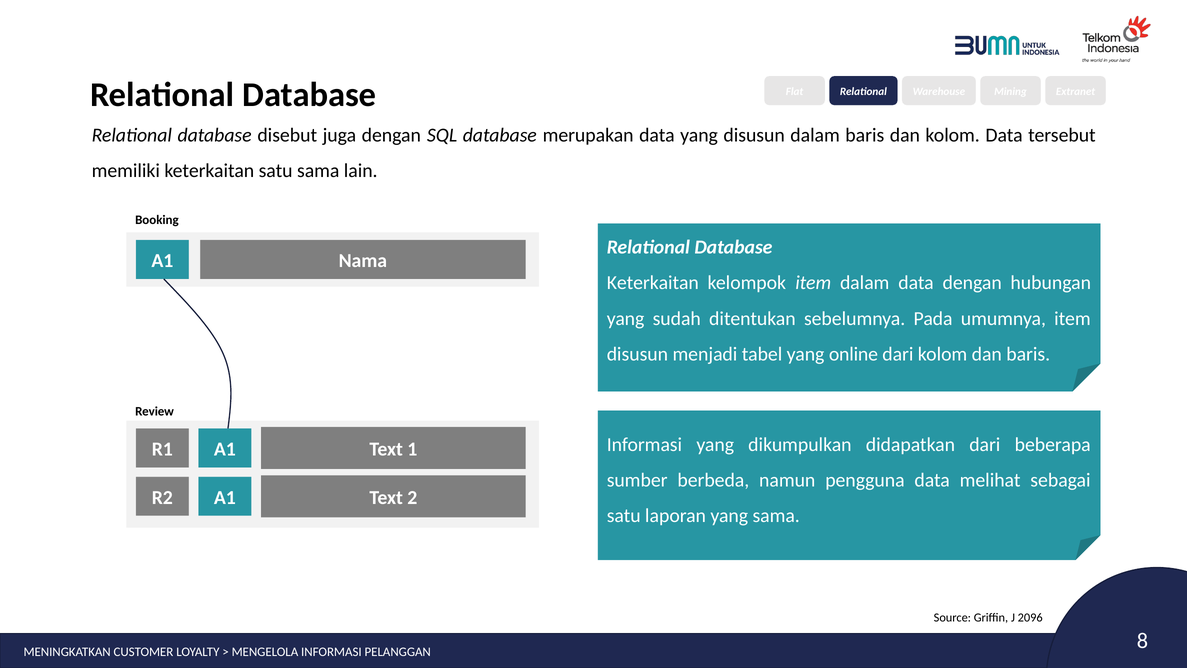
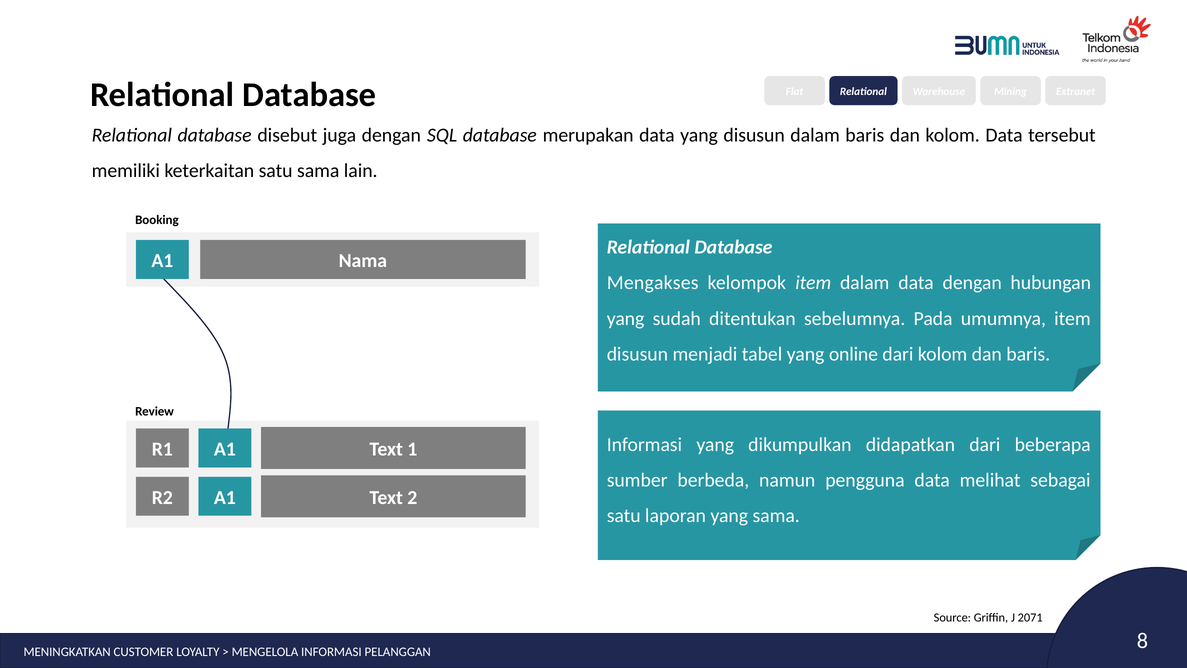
Keterkaitan: Keterkaitan -> Mengakses (653, 283)
2096: 2096 -> 2071 (1030, 617)
